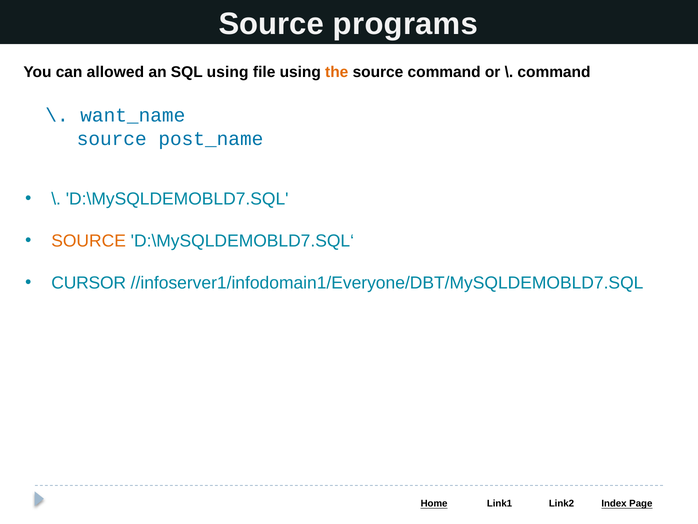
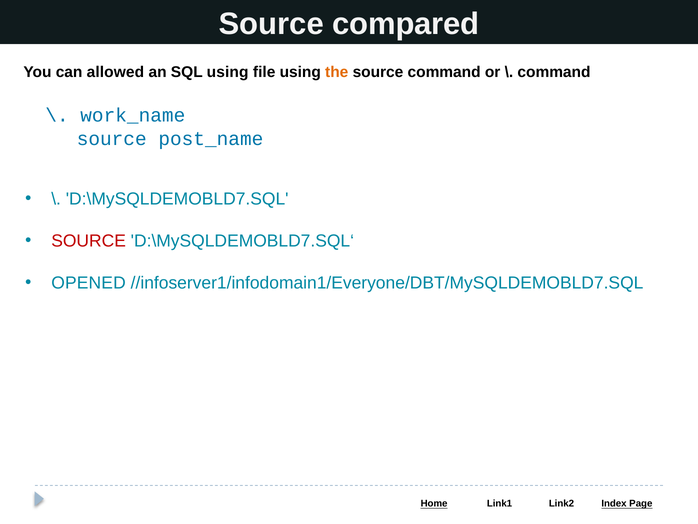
programs: programs -> compared (406, 24)
want_name: want_name -> work_name (133, 115)
SOURCE colour: orange -> red (89, 241)
CURSOR: CURSOR -> OPENED (89, 283)
